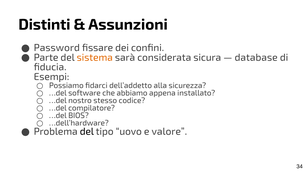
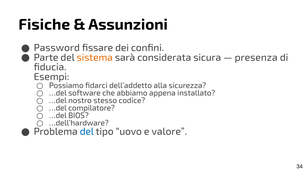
Distinti: Distinti -> Fisiche (44, 24)
database: database -> presenza (256, 57)
del colour: black -> blue (87, 131)
